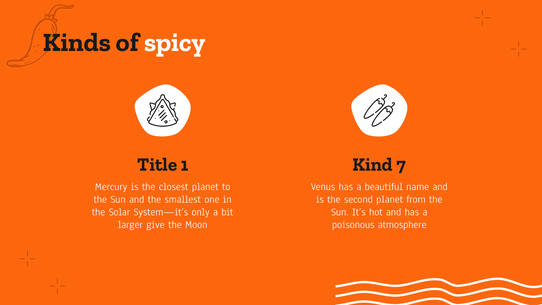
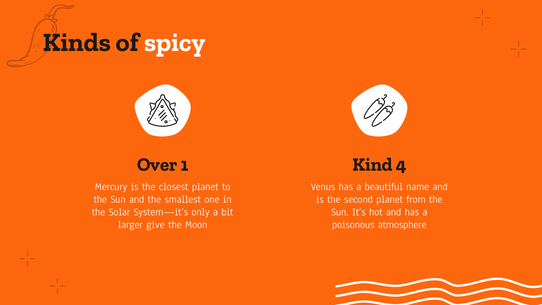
Title: Title -> Over (157, 165)
7: 7 -> 4 (401, 165)
